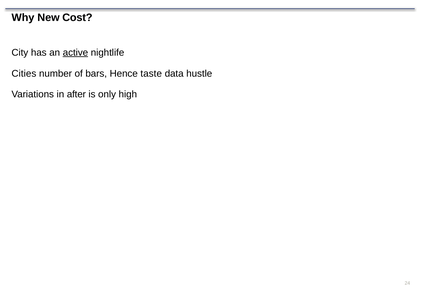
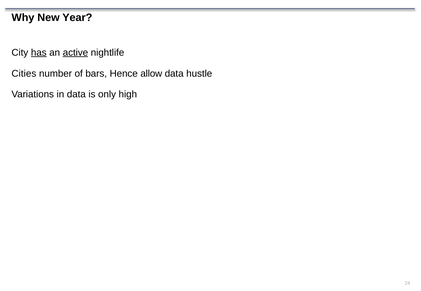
Cost: Cost -> Year (77, 18)
has underline: none -> present (39, 53)
taste: taste -> allow (151, 74)
in after: after -> data (76, 95)
